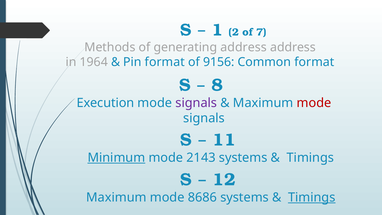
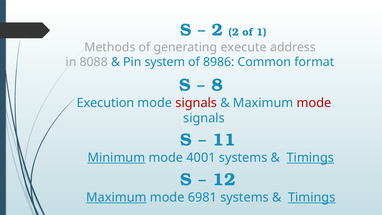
1: 1 -> 2 (217, 30)
7: 7 -> 1 (261, 32)
generating address: address -> execute (244, 47)
1964: 1964 -> 8088 (94, 62)
Pin format: format -> system (165, 62)
9156: 9156 -> 8986 (219, 62)
signals colour: purple -> red (196, 103)
2143: 2143 -> 4001 (201, 158)
Timings underline: none -> present (310, 158)
Maximum underline: none -> present (116, 197)
8686: 8686 -> 6981 (202, 197)
